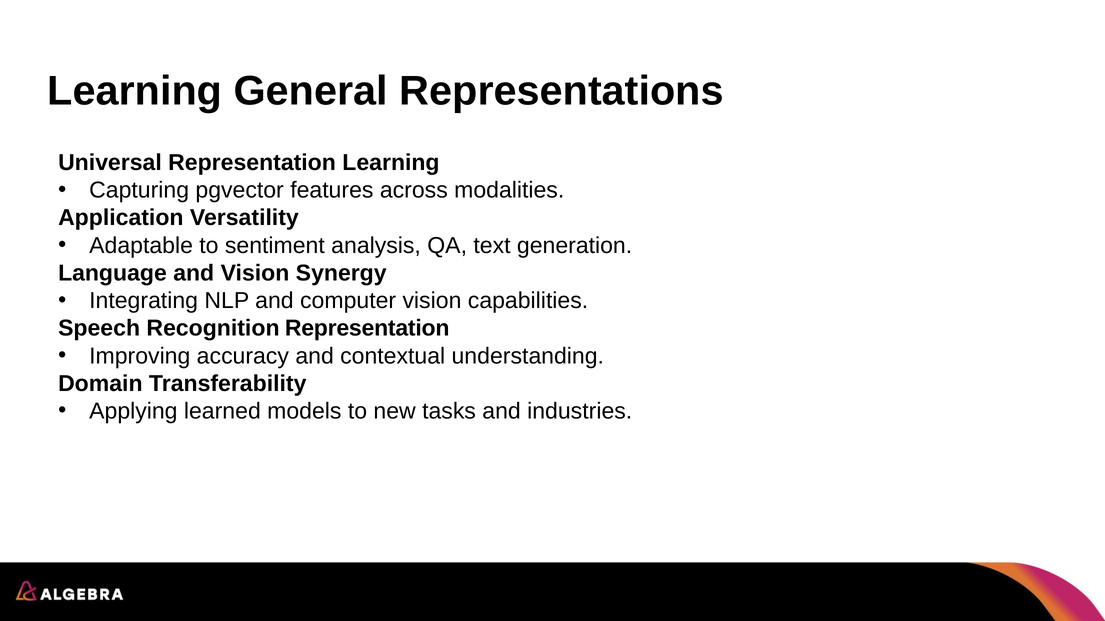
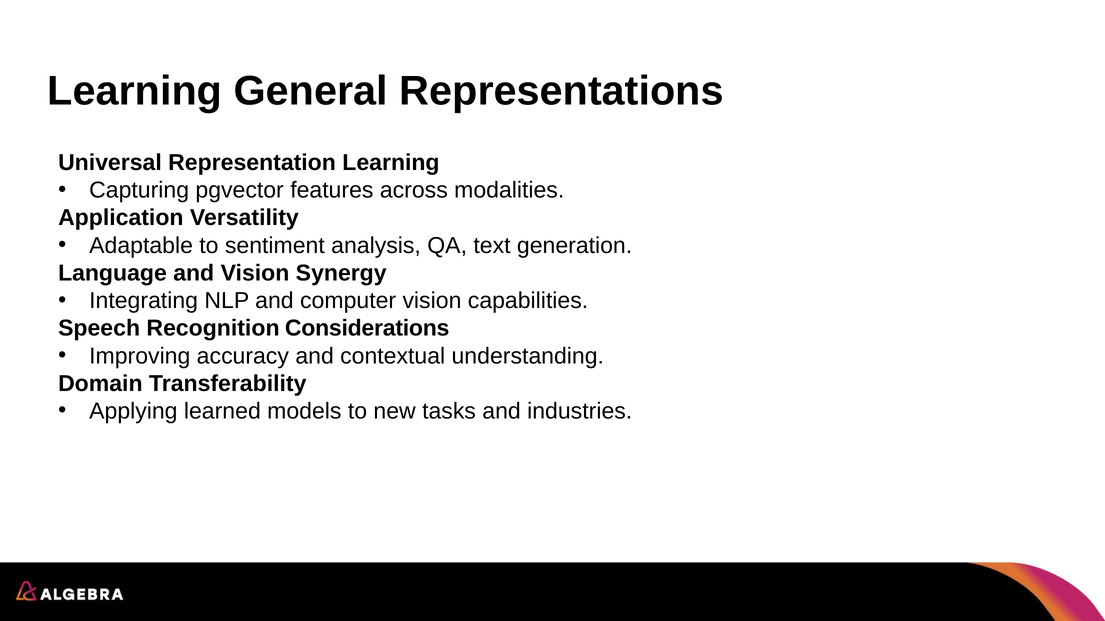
Recognition Representation: Representation -> Considerations (367, 329)
